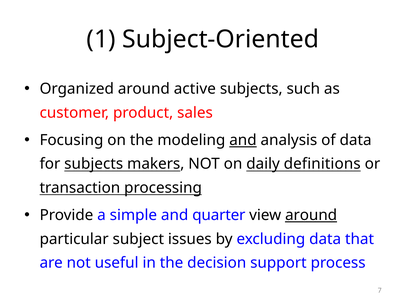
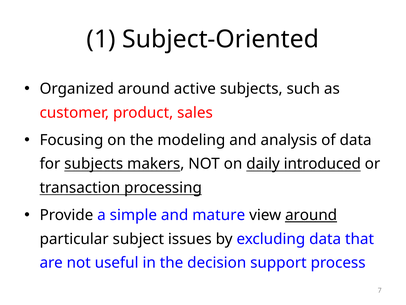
and underline: present -> none (243, 140)
definitions: definitions -> introduced (322, 164)
quarter: quarter -> mature (219, 215)
